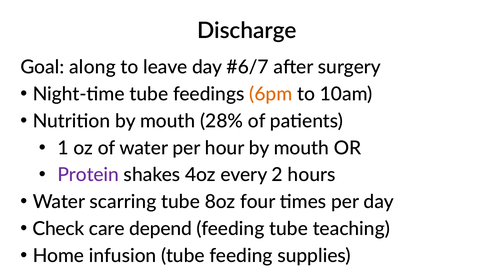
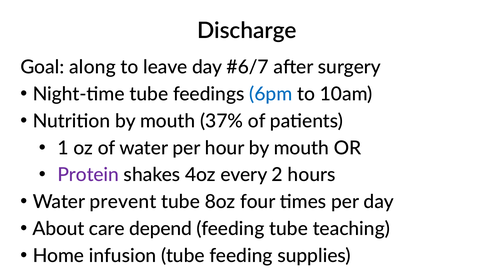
6pm colour: orange -> blue (271, 94)
28%: 28% -> 37% (222, 121)
scarring: scarring -> prevent (123, 202)
Check: Check -> About (58, 229)
